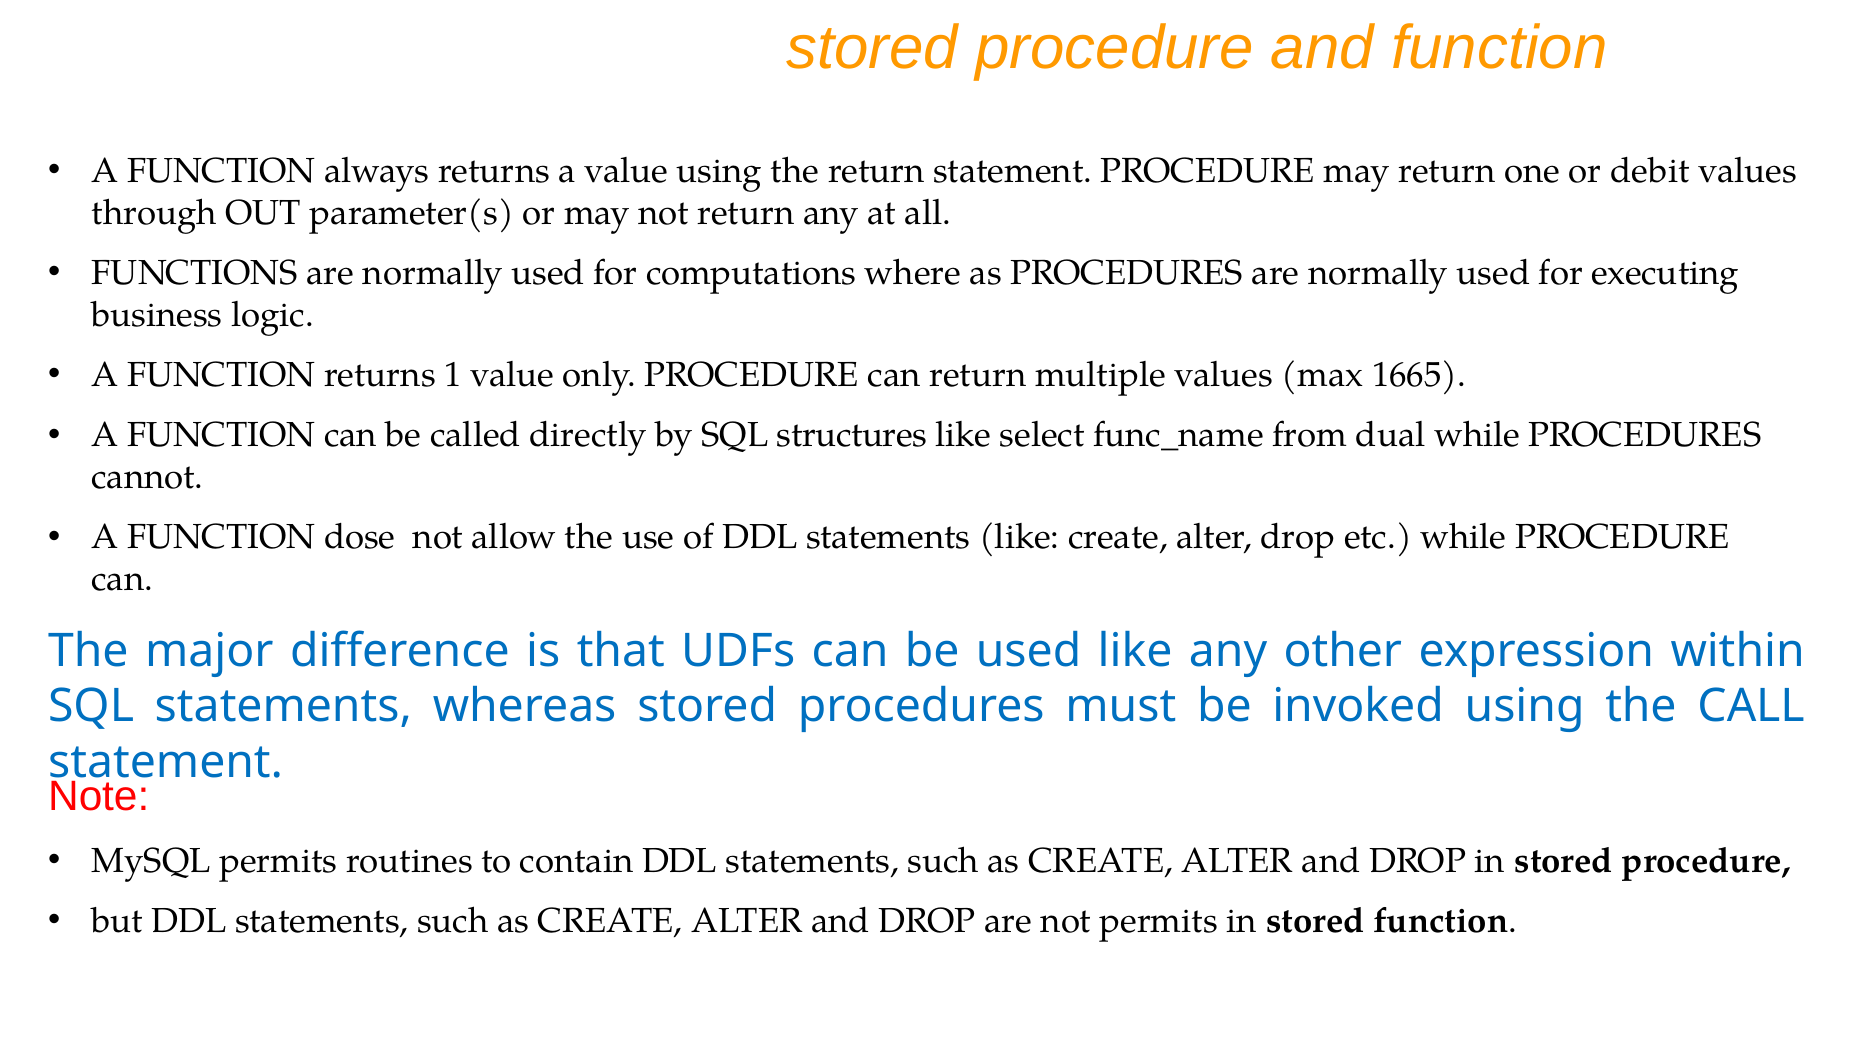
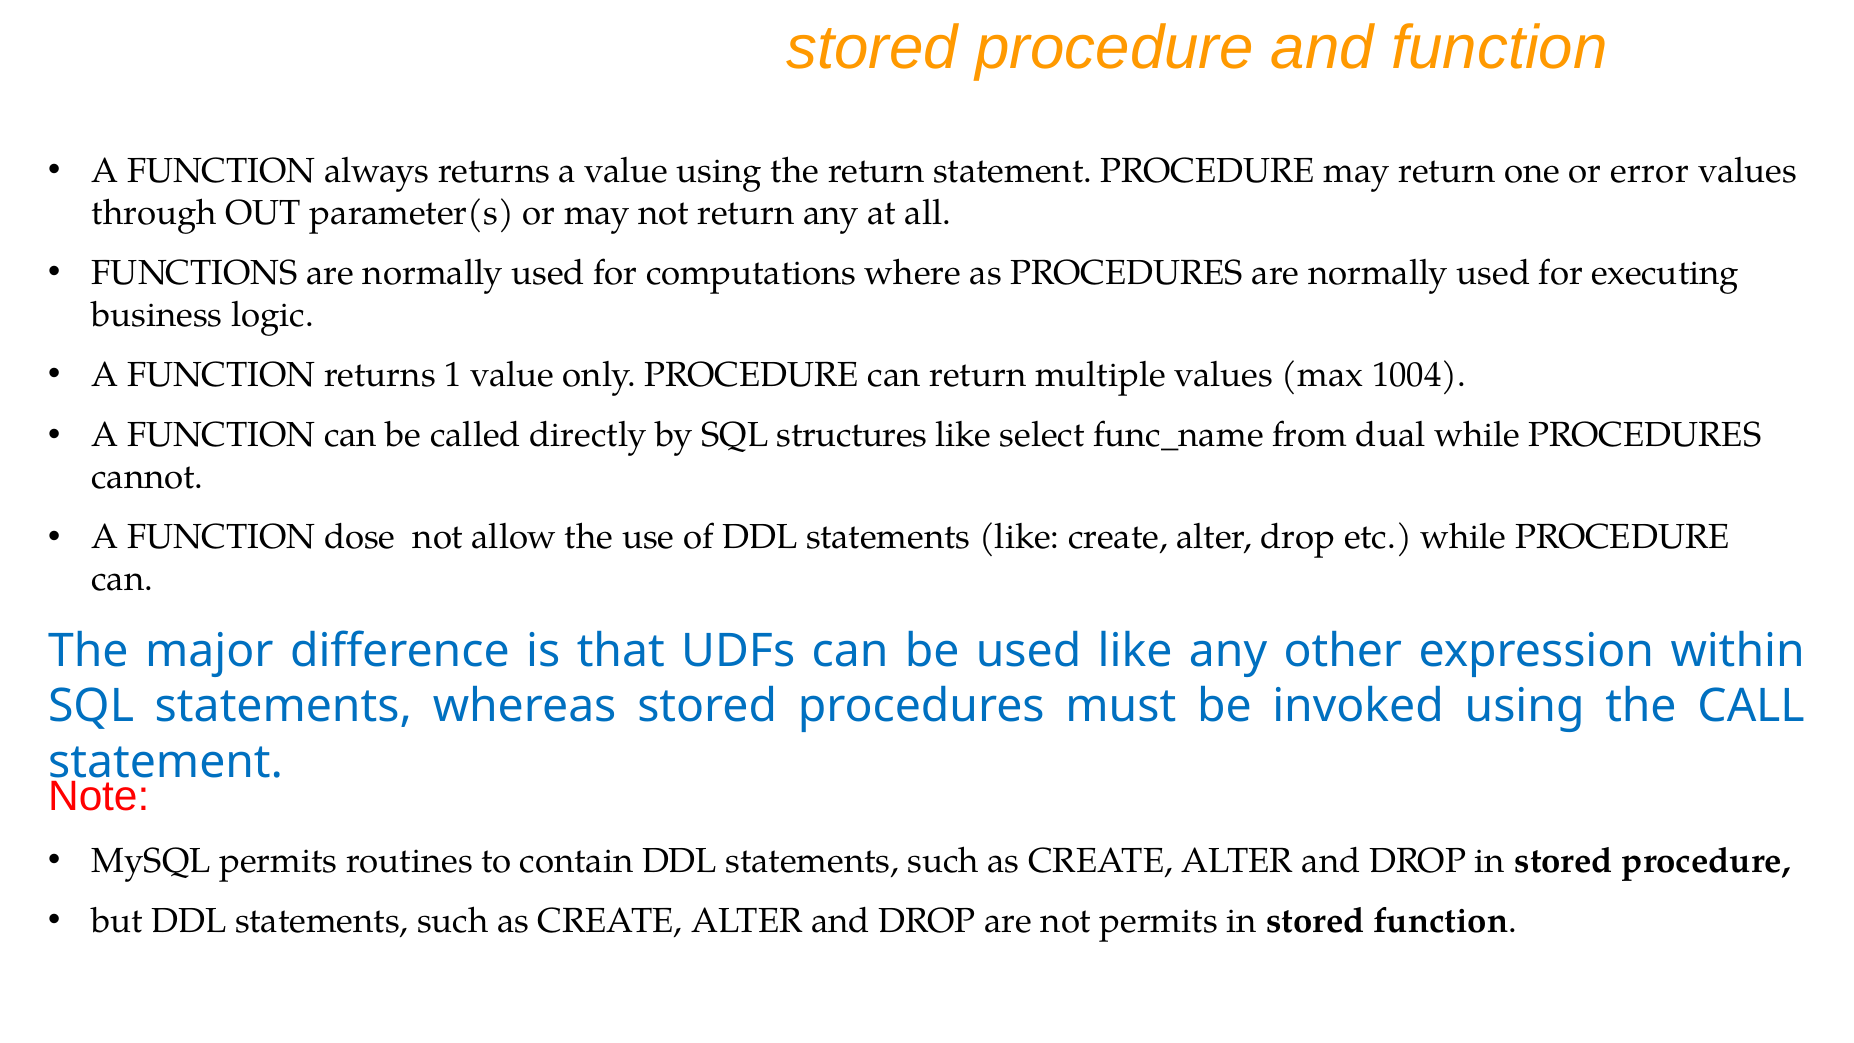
debit: debit -> error (1650, 171)
1665: 1665 -> 1004 (1419, 375)
